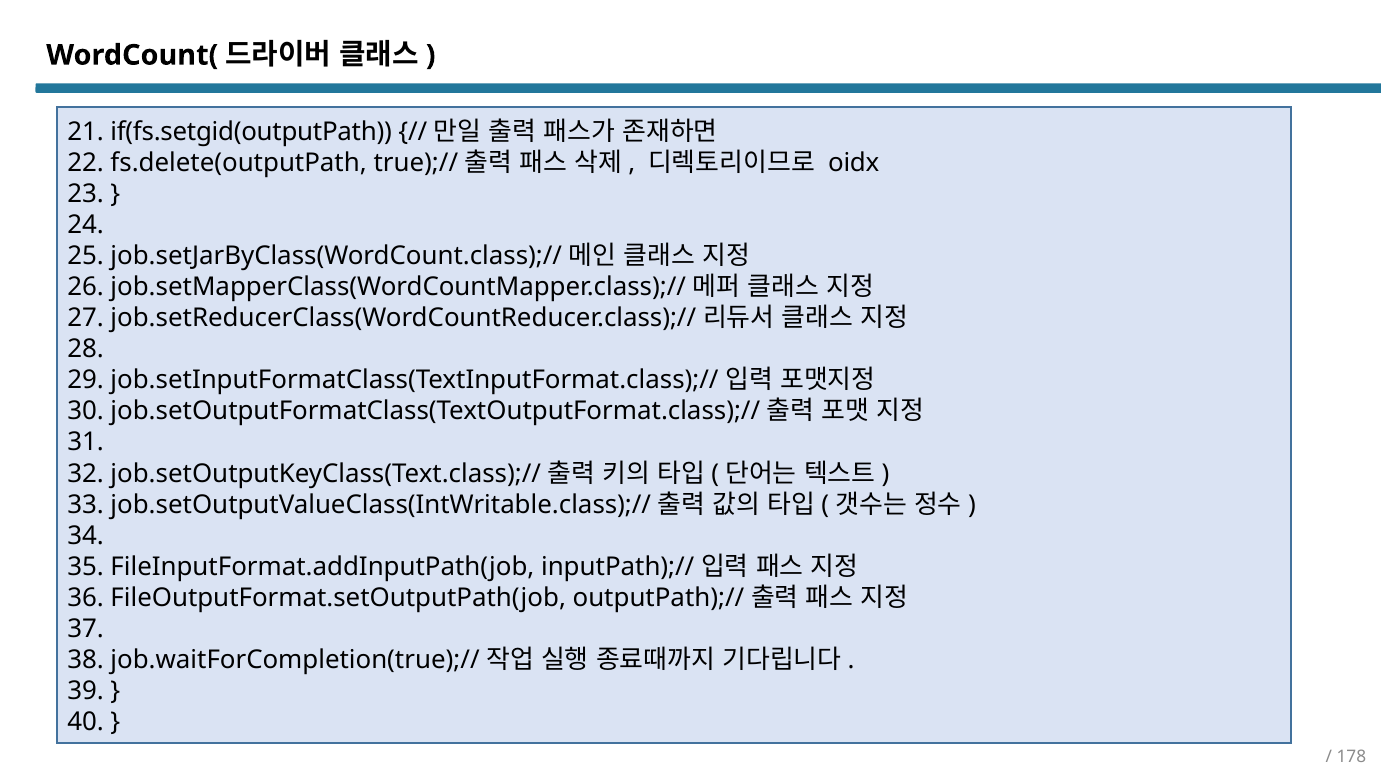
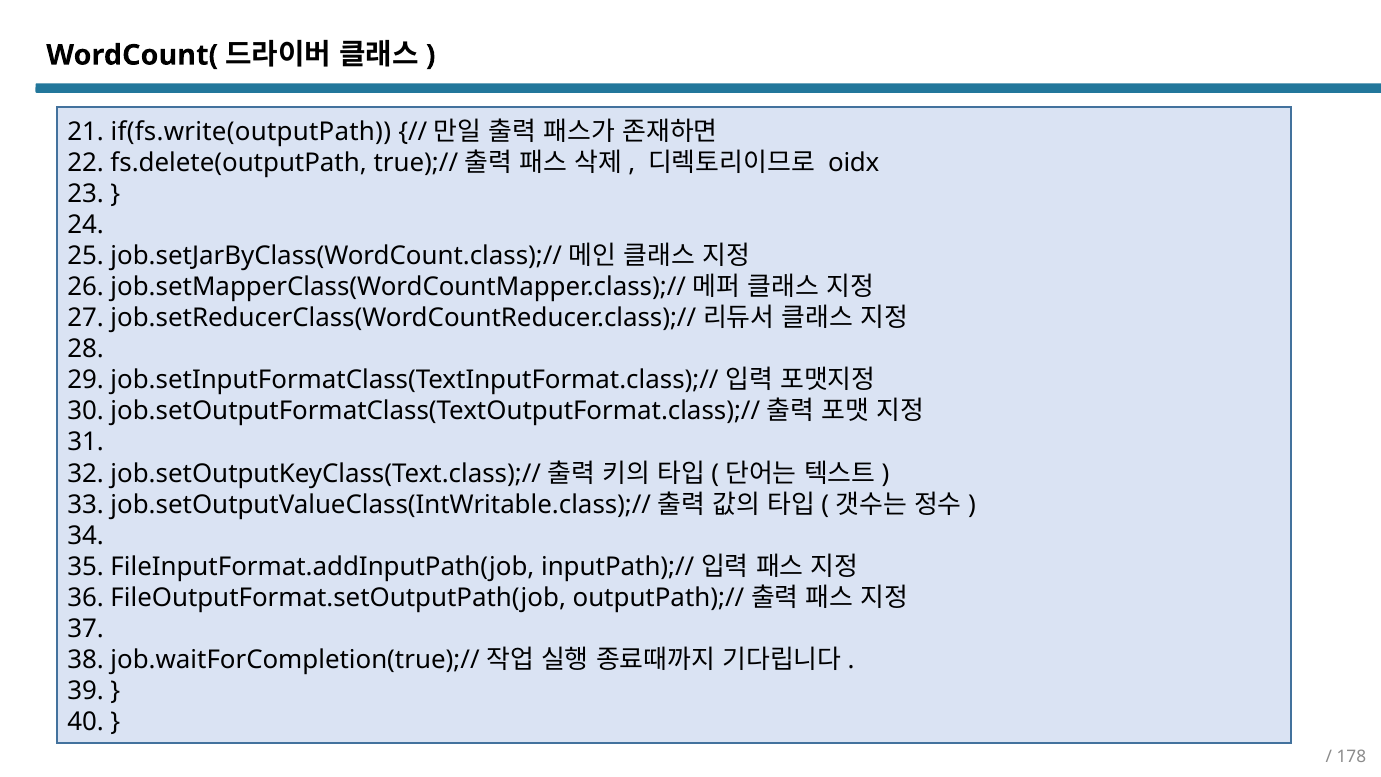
if(fs.setgid(outputPath: if(fs.setgid(outputPath -> if(fs.write(outputPath (251, 132)
